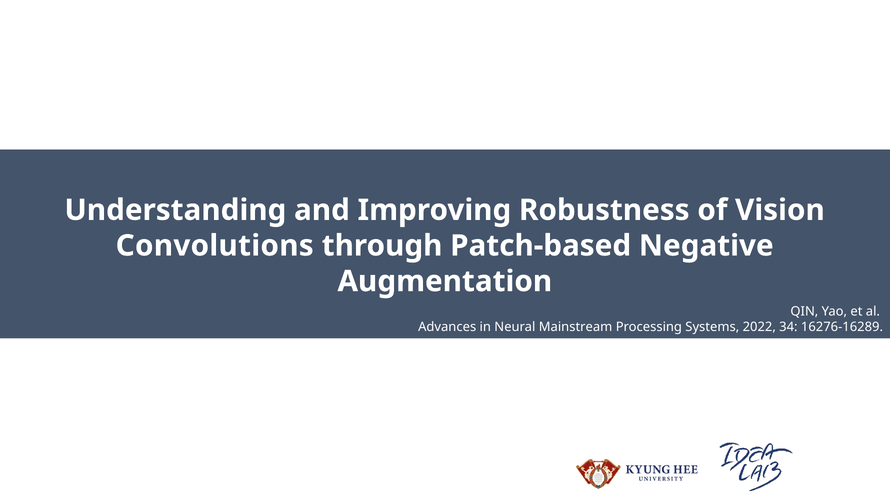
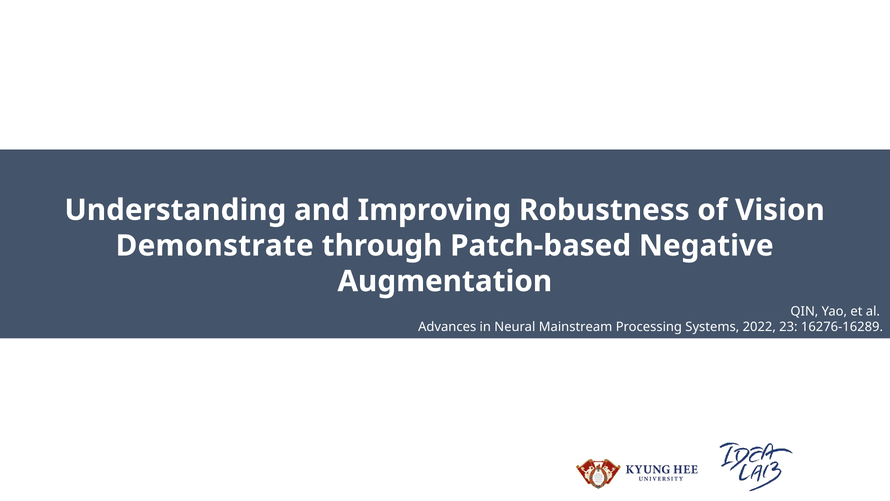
Convolutions: Convolutions -> Demonstrate (215, 246)
34: 34 -> 23 (788, 327)
